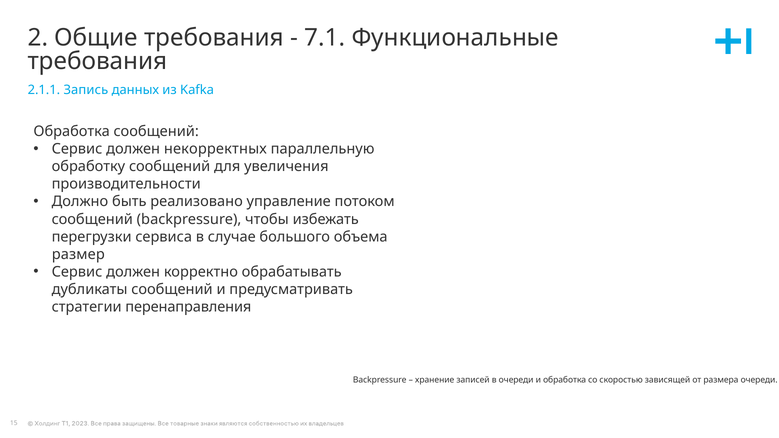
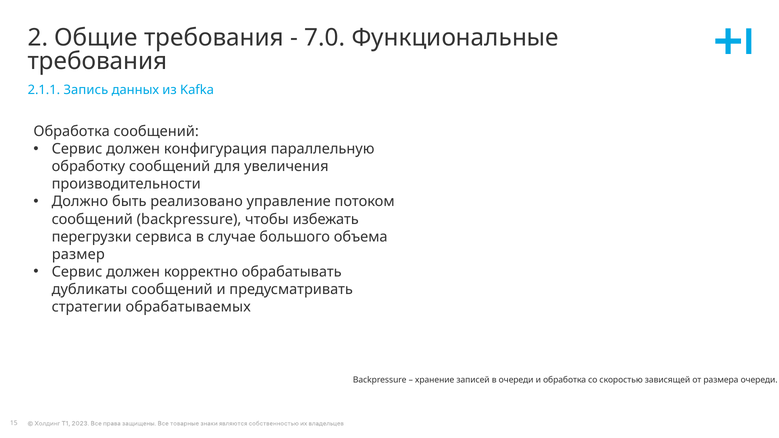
7.1: 7.1 -> 7.0 (325, 38)
некорректных: некорректных -> конфигурация (215, 149)
перенаправления: перенаправления -> обрабатываемых (188, 307)
